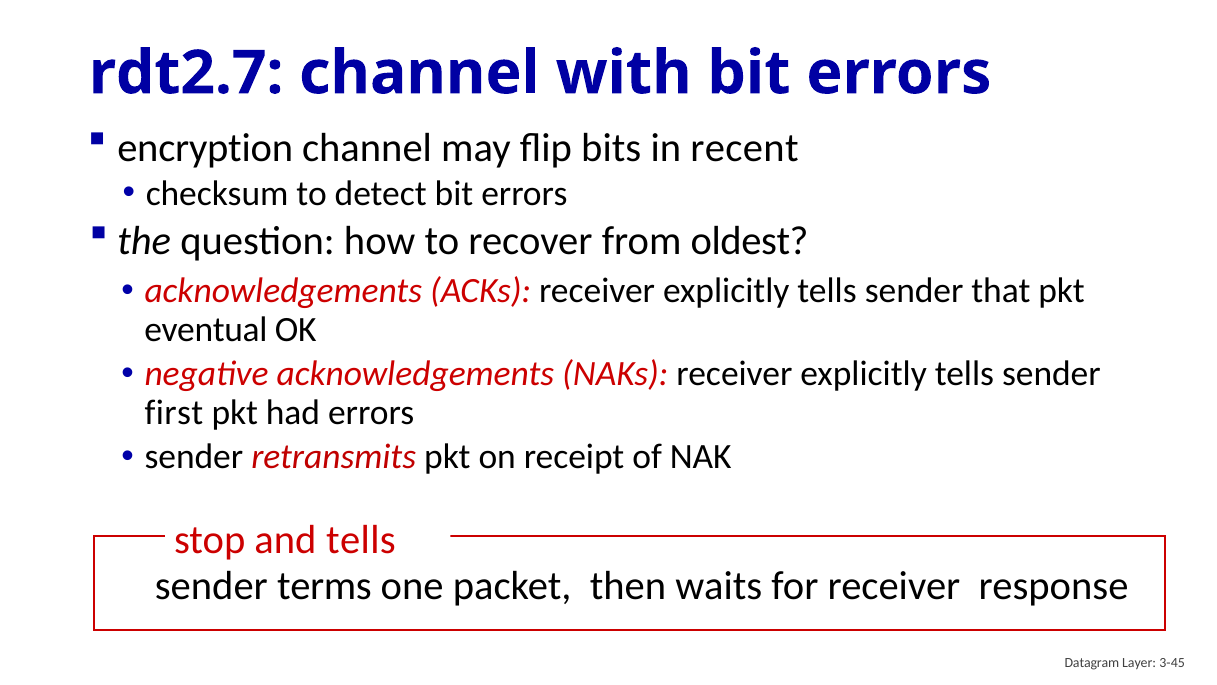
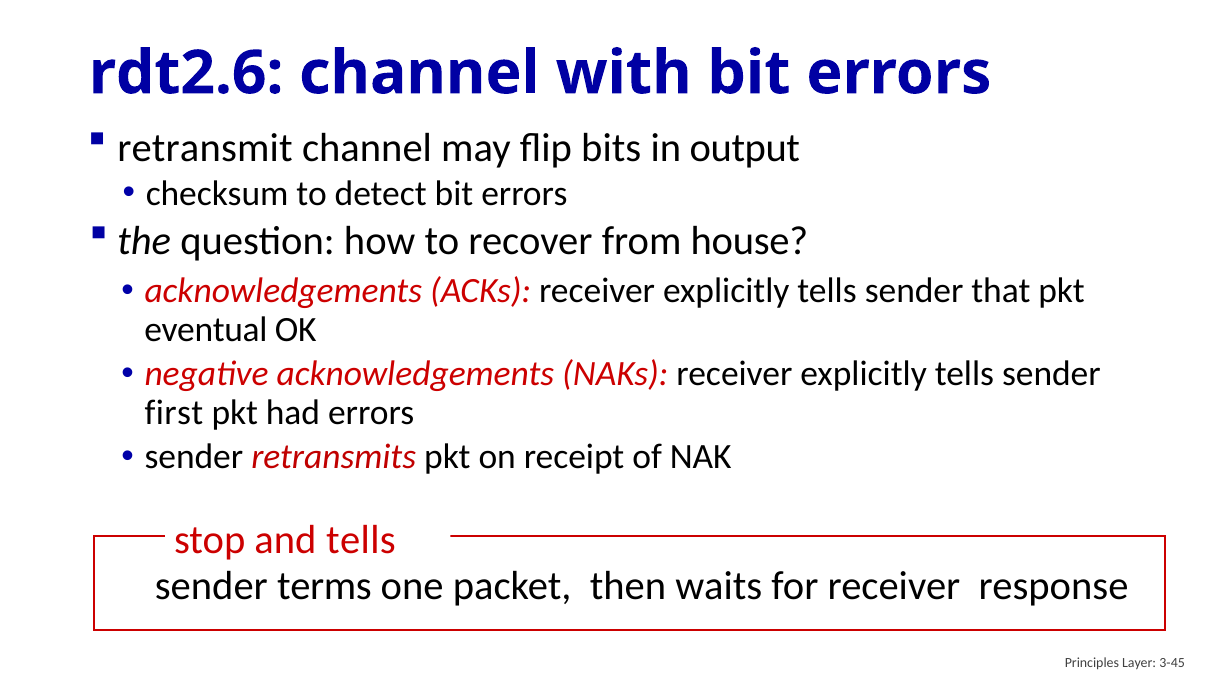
rdt2.7: rdt2.7 -> rdt2.6 (186, 73)
encryption: encryption -> retransmit (205, 148)
recent: recent -> output (745, 148)
oldest: oldest -> house (749, 241)
Datagram: Datagram -> Principles (1092, 662)
